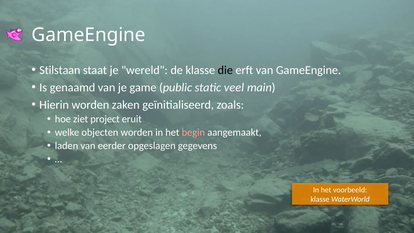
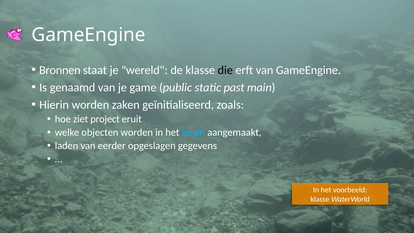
Stilstaan: Stilstaan -> Bronnen (60, 70)
veel: veel -> past (234, 87)
begin colour: pink -> light blue (193, 132)
